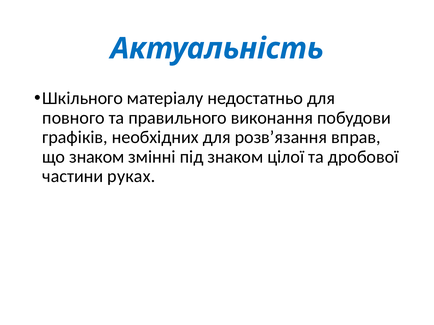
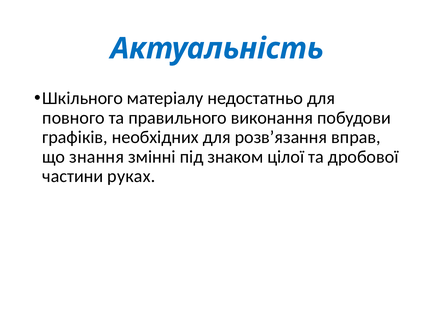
що знаком: знаком -> знання (97, 157)
